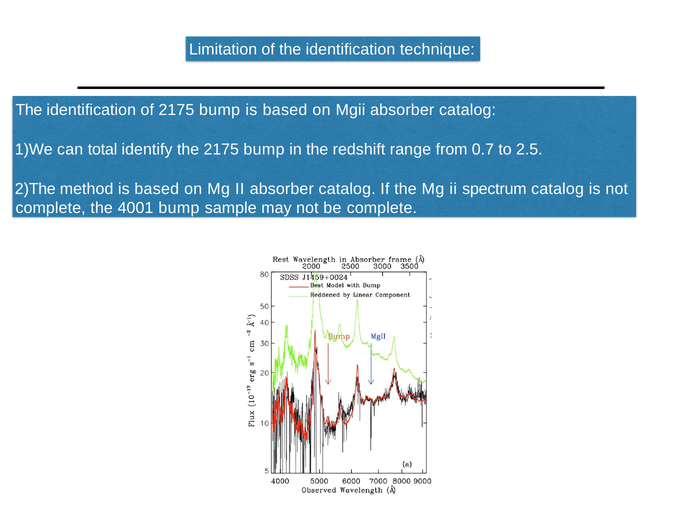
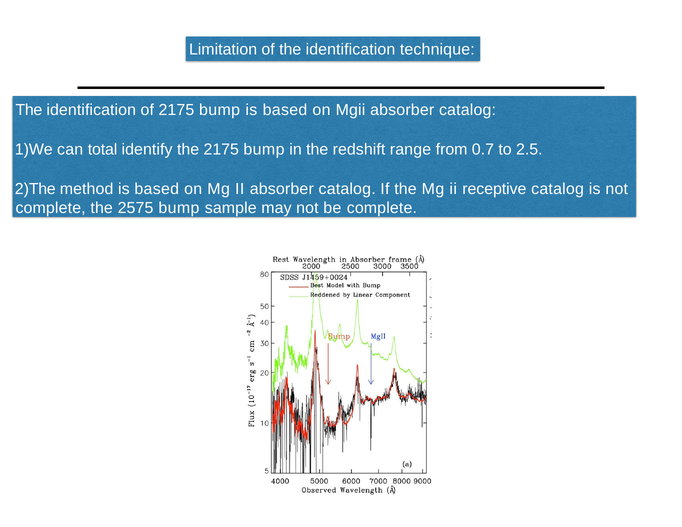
spectrum: spectrum -> receptive (494, 189)
4001: 4001 -> 2575 (136, 208)
